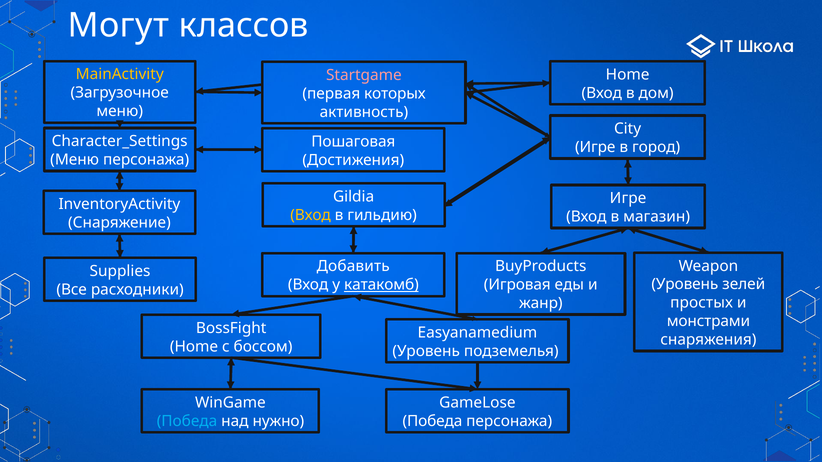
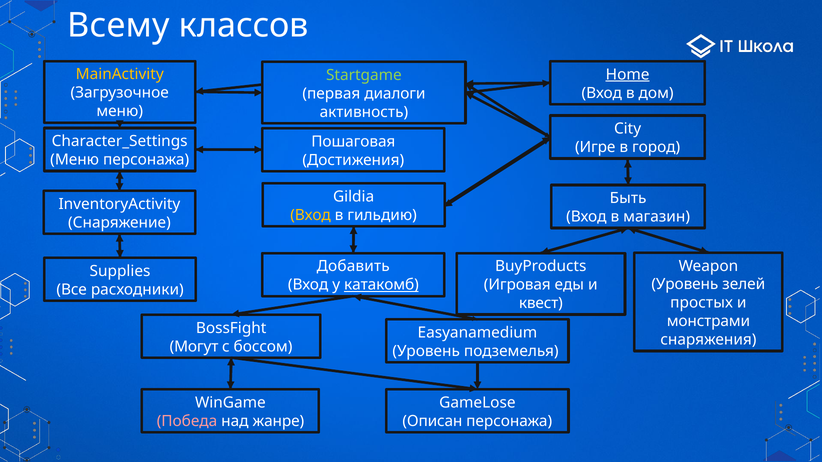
Могут: Могут -> Всему (119, 25)
Home underline: none -> present (628, 75)
Startgame colour: pink -> light green (364, 75)
которых: которых -> диалоги (395, 94)
Игре: Игре -> Быть (628, 199)
жанр: жанр -> квест (541, 304)
Home: Home -> Могут (194, 347)
Победа colour: light blue -> pink (187, 421)
нужно: нужно -> жанре (278, 421)
Победа: Победа -> Описан (432, 421)
